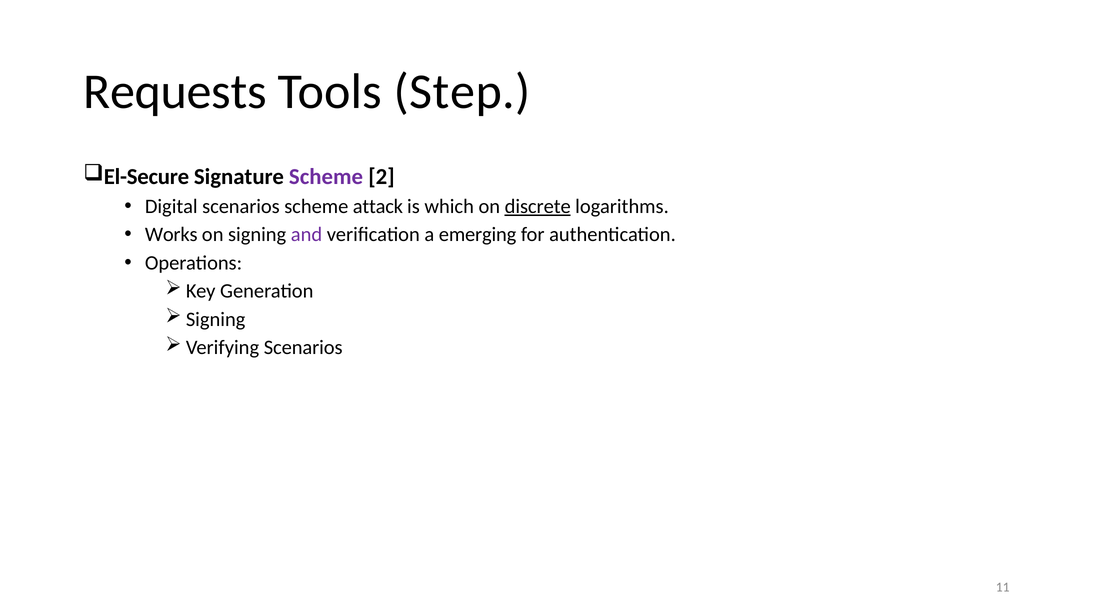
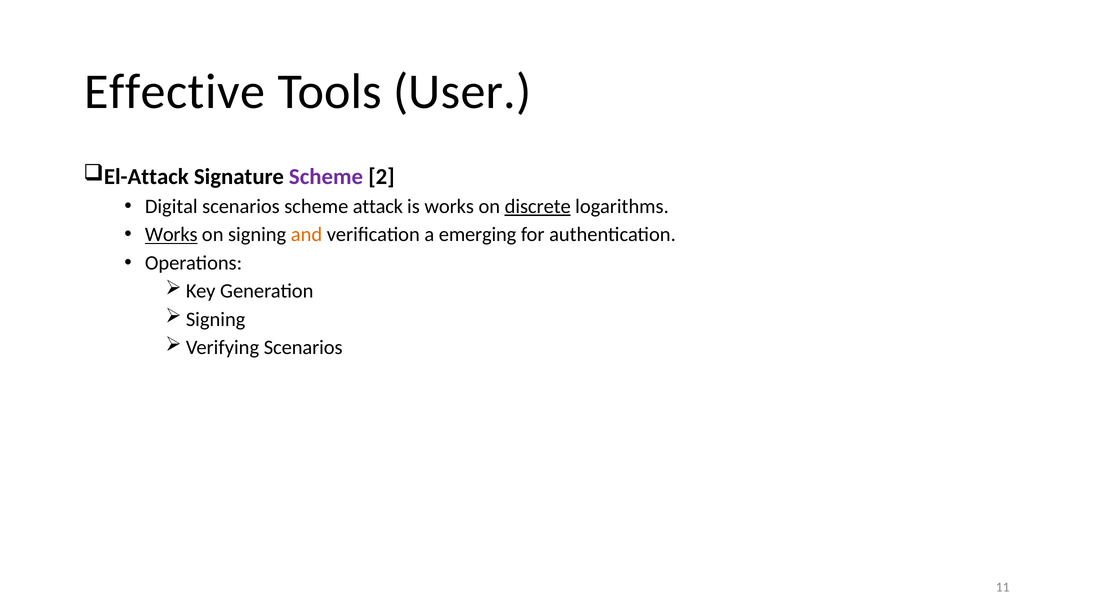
Requests: Requests -> Effective (175, 92)
Step: Step -> User (462, 92)
El-Secure: El-Secure -> El-Attack (146, 177)
is which: which -> works (449, 206)
Works underline: none -> present (171, 235)
and colour: purple -> orange (306, 235)
